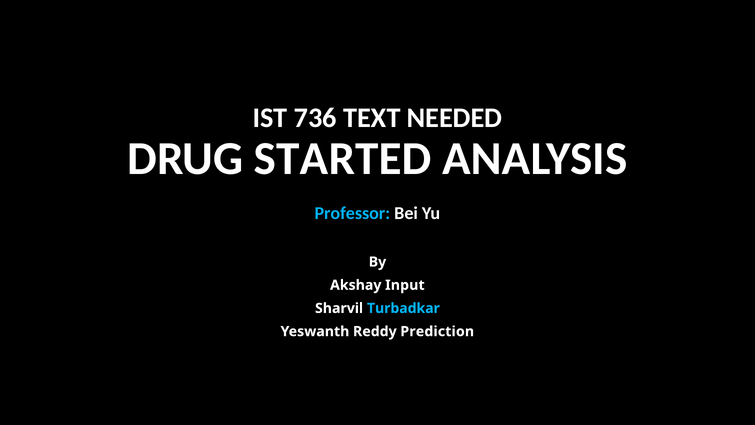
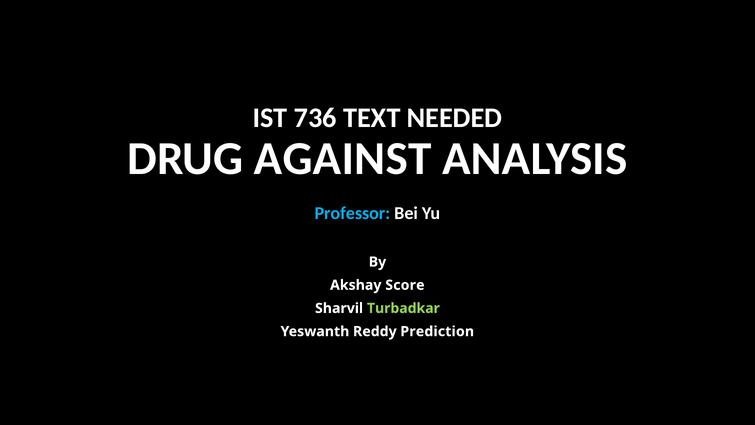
STARTED: STARTED -> AGAINST (343, 158)
Input: Input -> Score (405, 285)
Turbadkar colour: light blue -> light green (403, 308)
